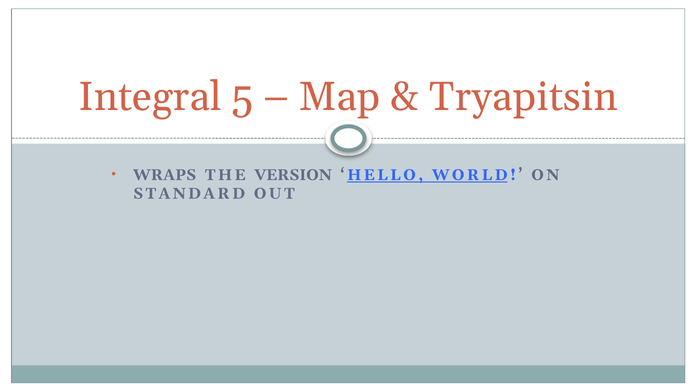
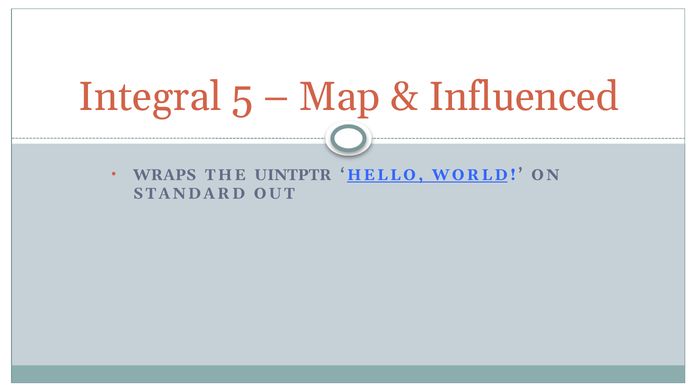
Tryapitsin: Tryapitsin -> Influenced (524, 97)
VERSION: VERSION -> UINTPTR (293, 175)
